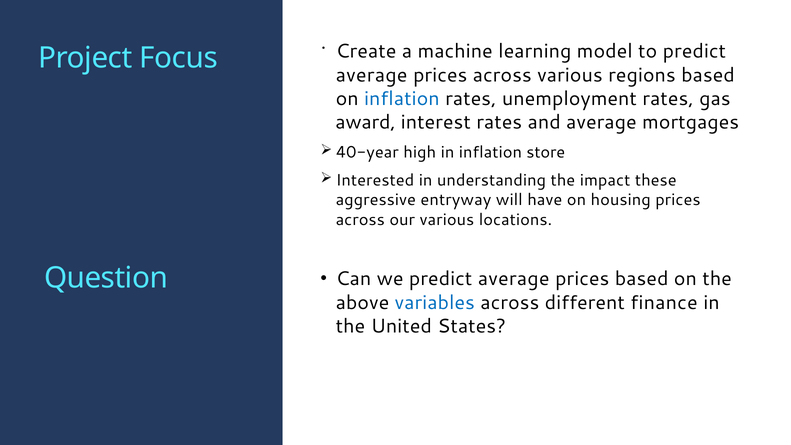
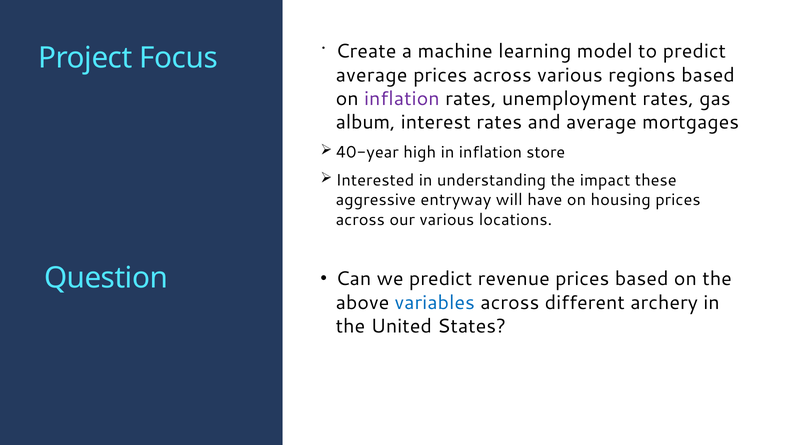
inflation colour: blue -> purple (402, 99)
award: award -> album (366, 122)
we predict average: average -> revenue (514, 279)
finance: finance -> archery (664, 302)
